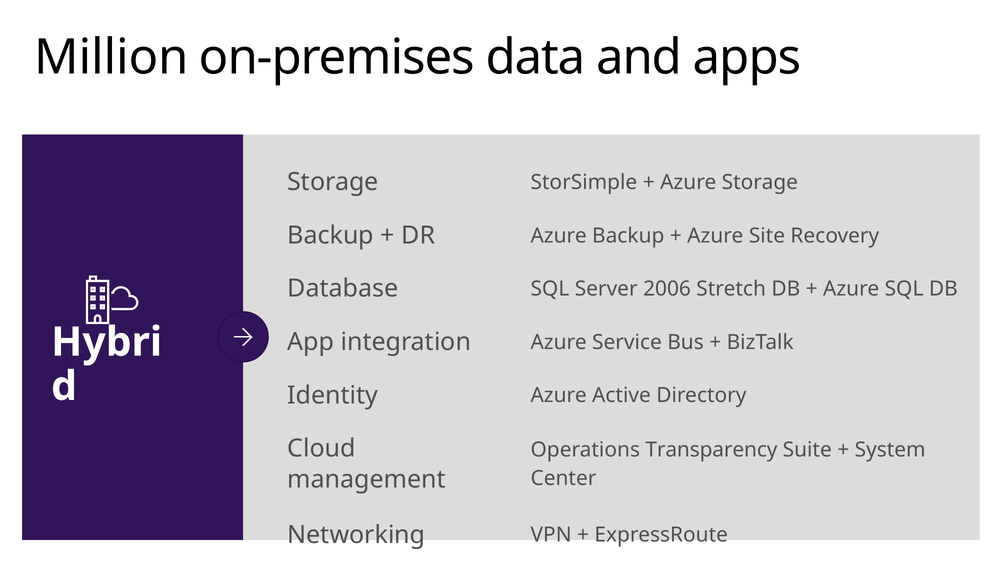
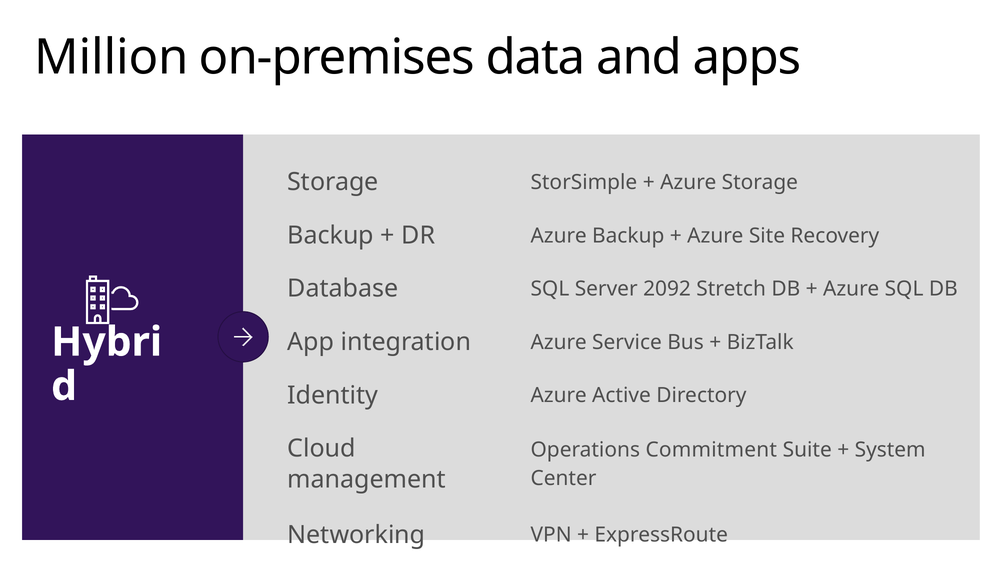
2006: 2006 -> 2092 (667, 289)
Transparency: Transparency -> Commitment (711, 450)
